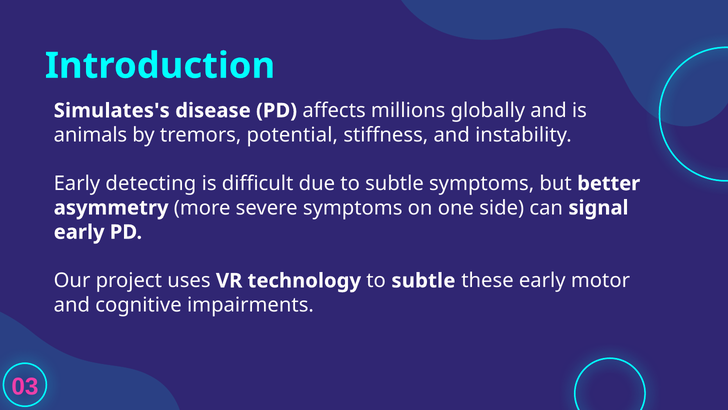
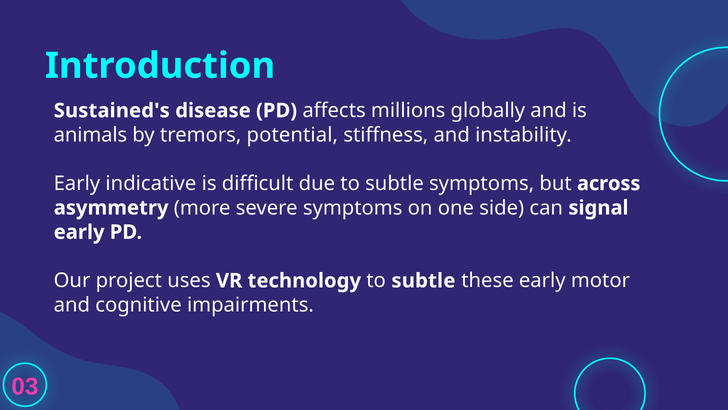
Simulates's: Simulates's -> Sustained's (112, 110)
detecting: detecting -> indicative (151, 183)
better: better -> across (609, 183)
